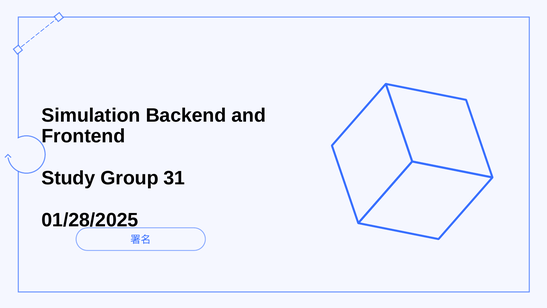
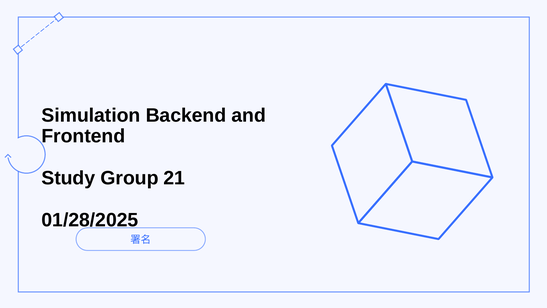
31: 31 -> 21 (174, 178)
